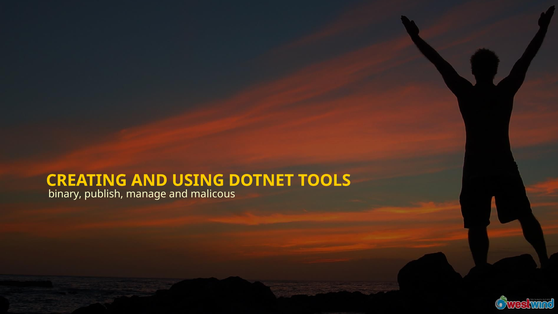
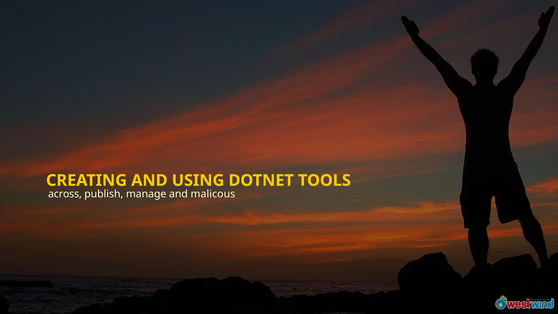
binary: binary -> across (65, 194)
